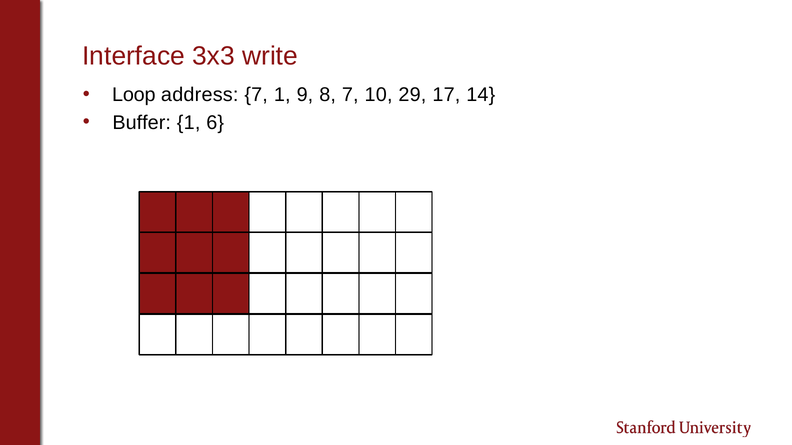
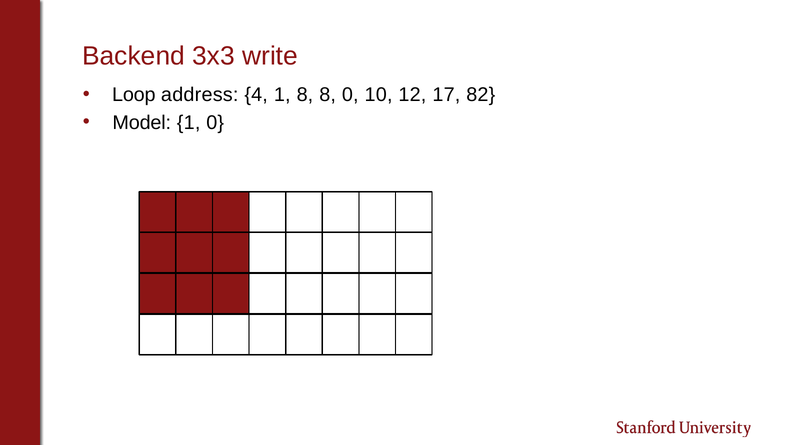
Interface: Interface -> Backend (134, 56)
address 7: 7 -> 4 (256, 95)
1 9: 9 -> 8 (305, 95)
8 7: 7 -> 0 (350, 95)
29: 29 -> 12 (412, 95)
14: 14 -> 82 (481, 95)
Buffer: Buffer -> Model (142, 123)
1 6: 6 -> 0 (215, 123)
